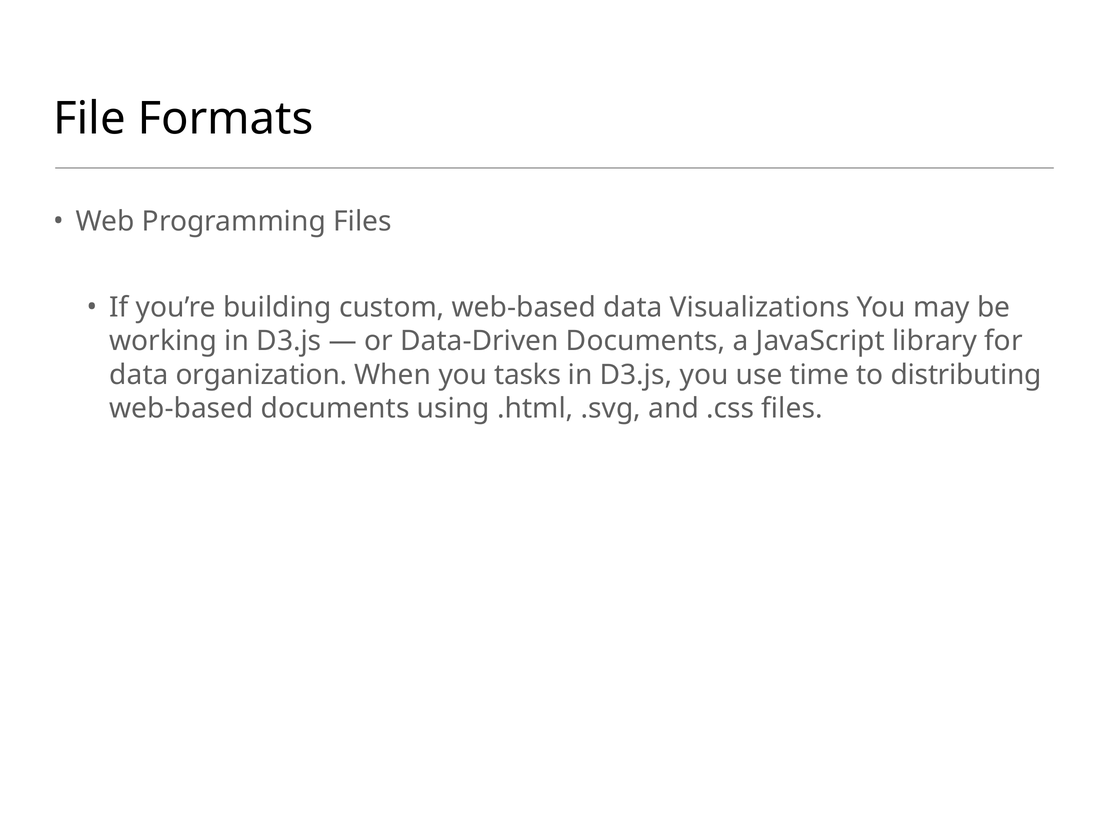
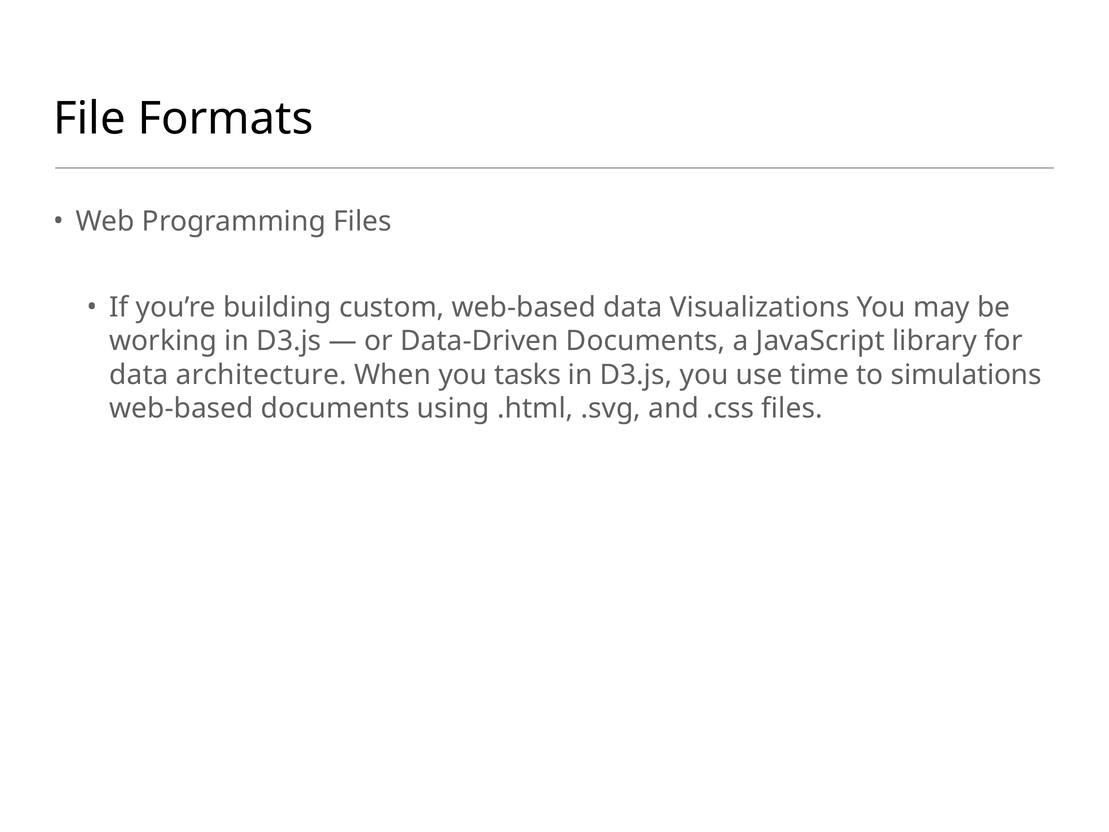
organization: organization -> architecture (261, 375)
distributing: distributing -> simulations (966, 375)
